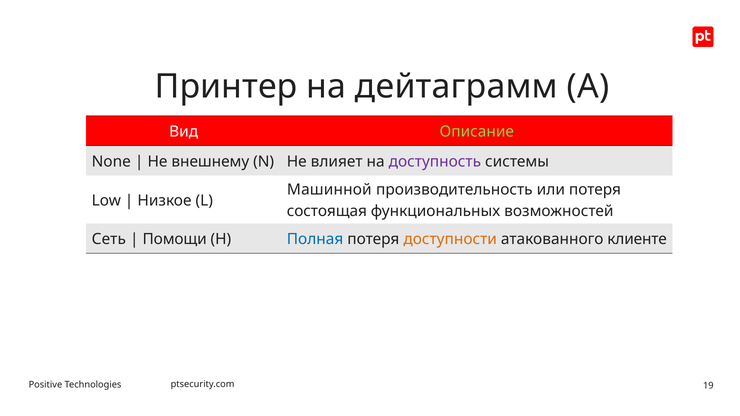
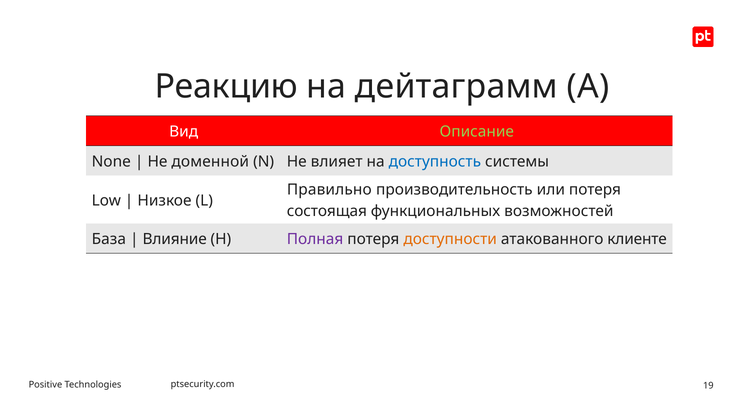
Принтер: Принтер -> Реакцию (226, 87)
внешнему: внешнему -> доменной (210, 162)
доступность colour: purple -> blue (435, 162)
Машинной: Машинной -> Правильно (329, 190)
Сеть: Сеть -> База (109, 239)
Помощи: Помощи -> Влияние (175, 239)
Полная colour: blue -> purple (315, 239)
